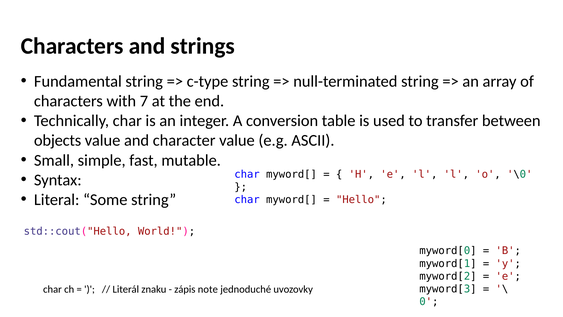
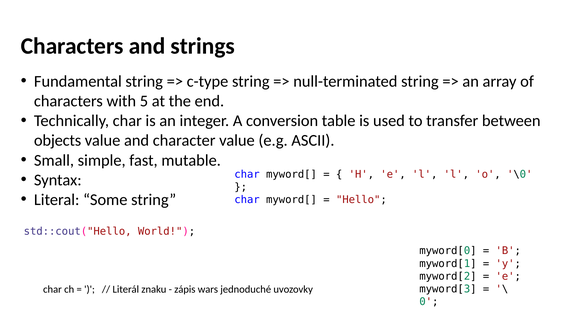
7: 7 -> 5 (144, 101)
note: note -> wars (208, 289)
